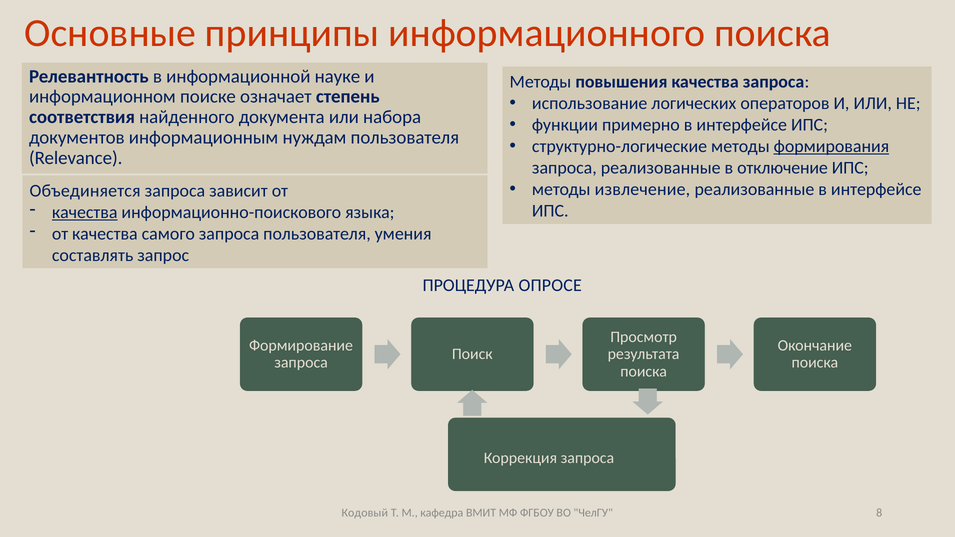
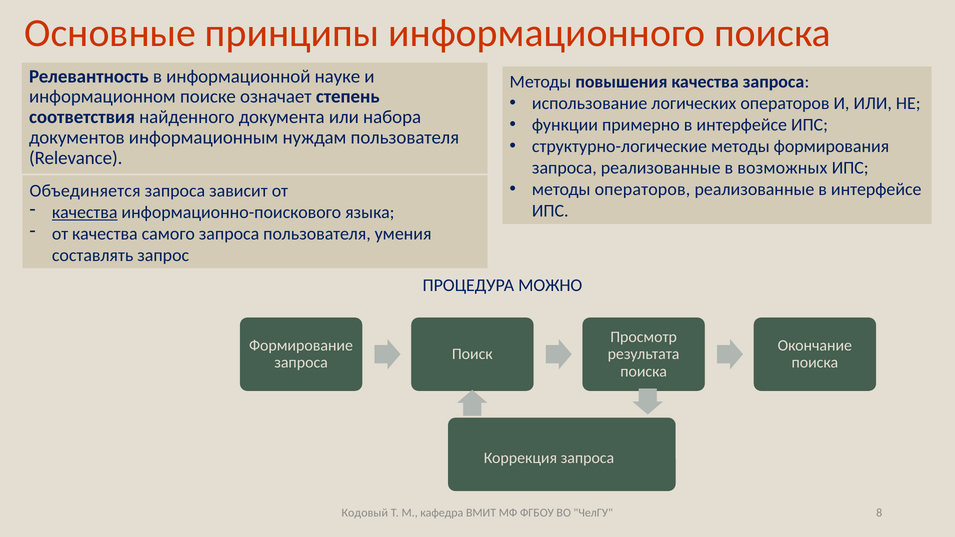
формирования underline: present -> none (831, 147)
отключение: отключение -> возможных (782, 168)
методы извлечение: извлечение -> операторов (642, 190)
ОПРОСЕ: ОПРОСЕ -> МОЖНО (550, 285)
